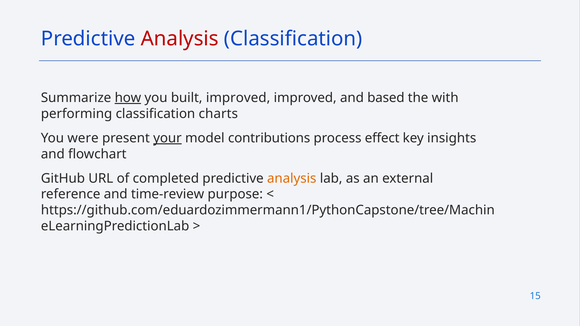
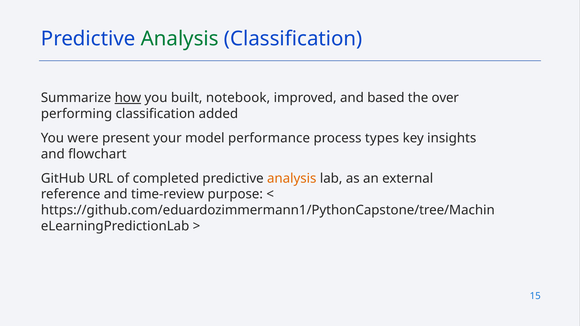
Analysis colour: red -> green (180, 39)
built improved: improved -> notebook (238, 98)
with: with -> over (445, 98)
charts: charts -> added (218, 114)
your underline: present -> none (167, 138)
contributions: contributions -> performance (269, 138)
effect: effect -> types (382, 138)
